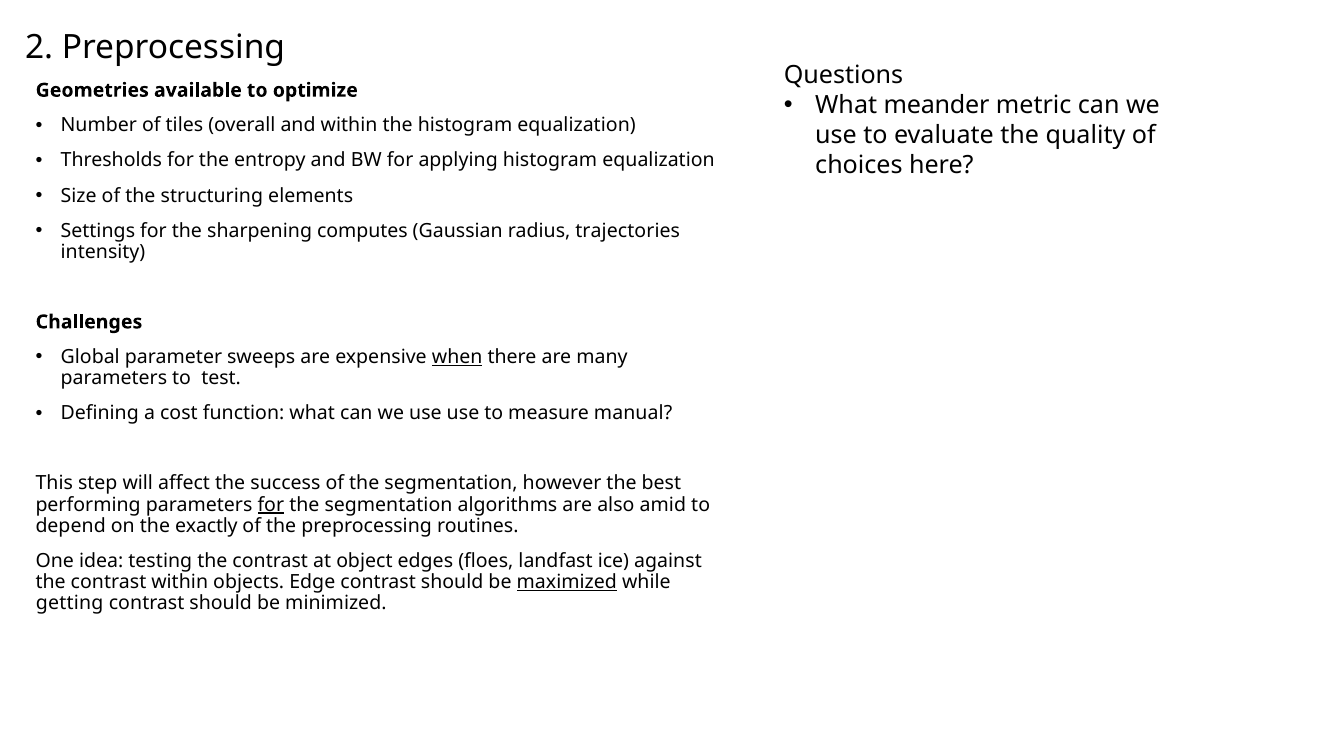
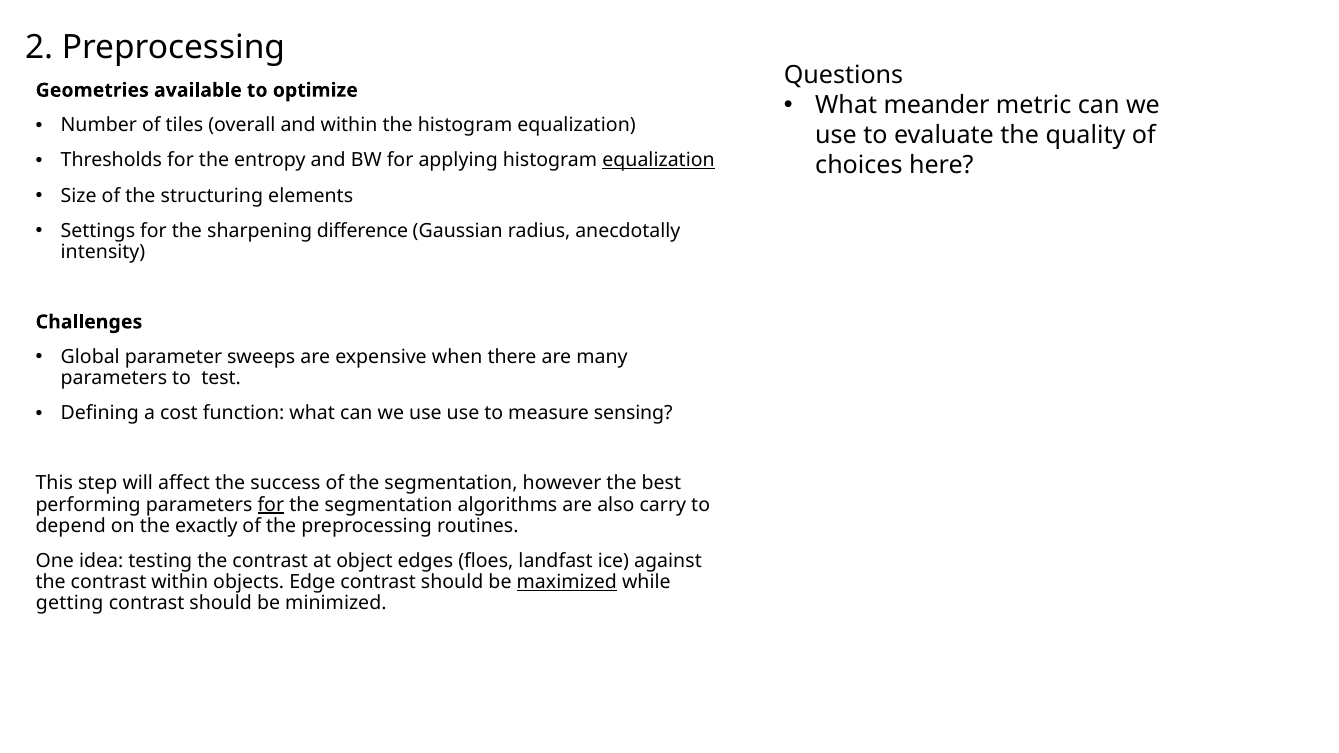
equalization underline: none -> present (659, 161)
computes: computes -> difference (362, 231)
trajectories: trajectories -> anecdotally (628, 231)
when underline: present -> none (457, 357)
manual: manual -> sensing (633, 413)
amid: amid -> carry (663, 505)
